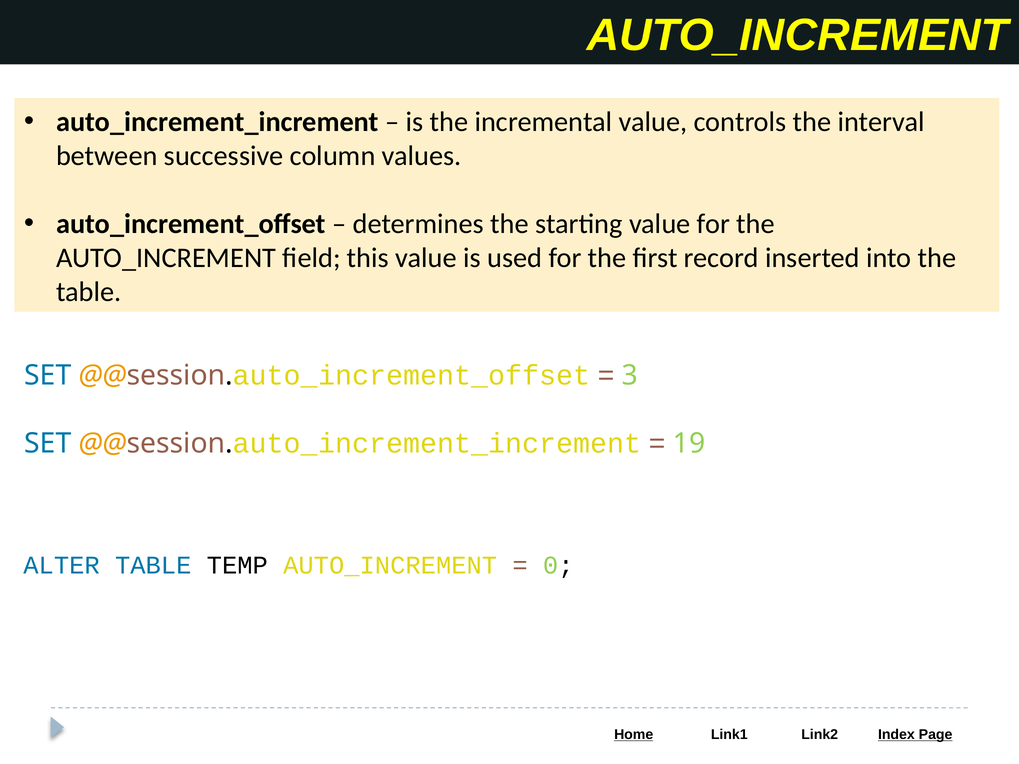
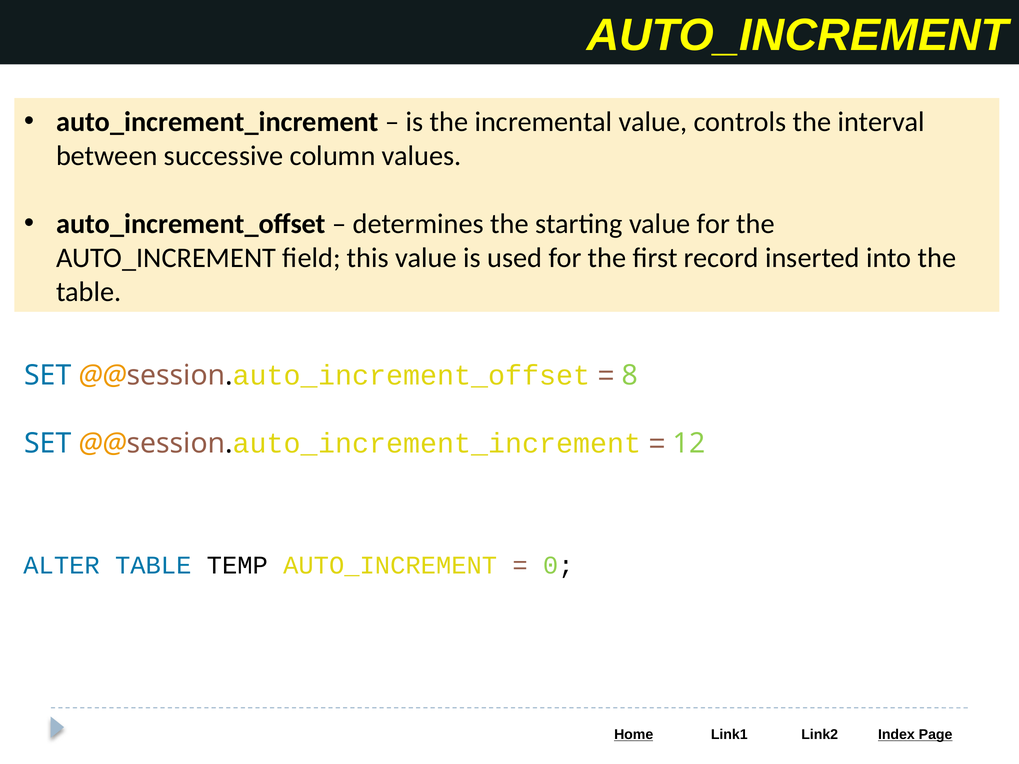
3: 3 -> 8 (630, 376)
19: 19 -> 12 (689, 444)
